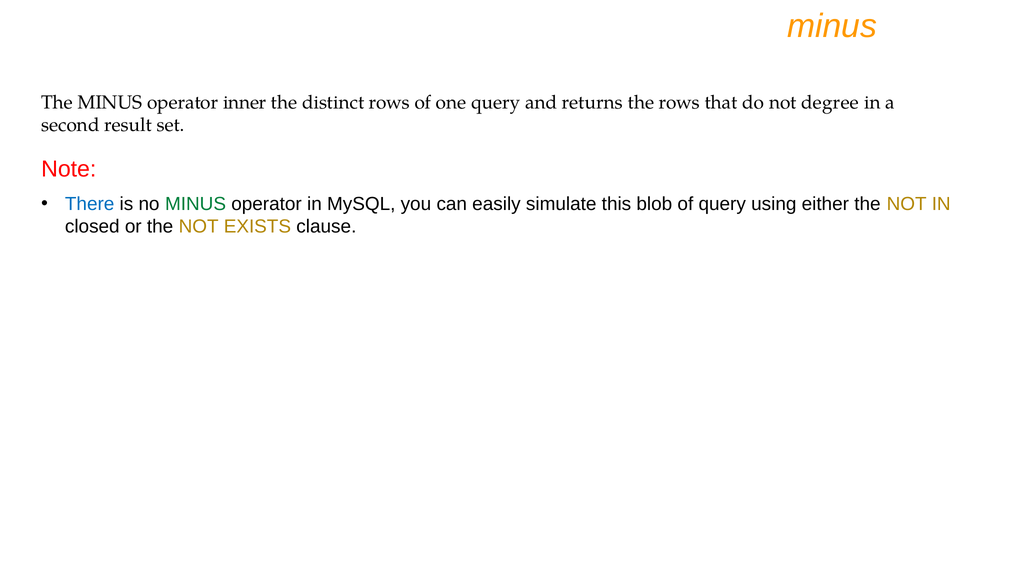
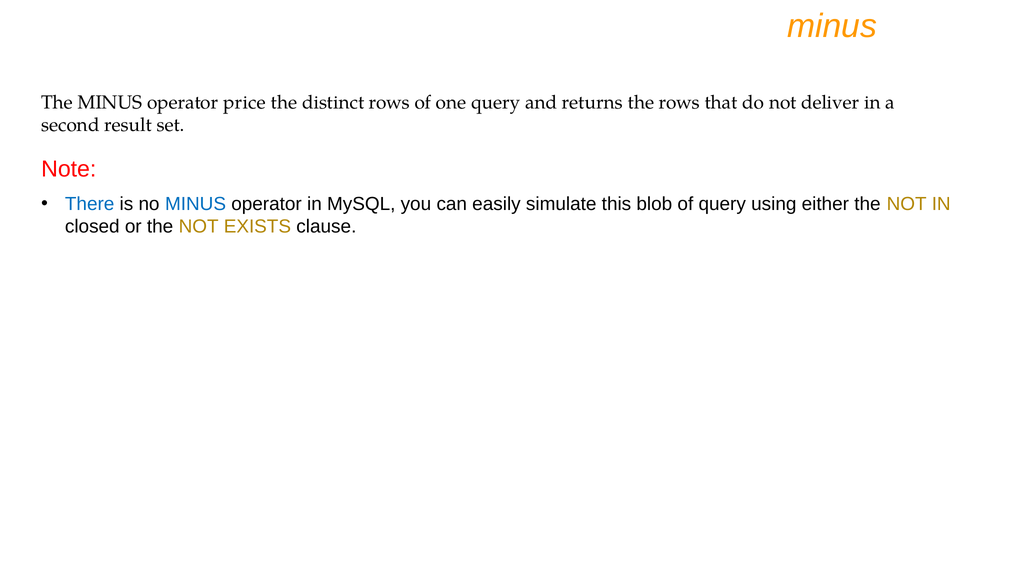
inner: inner -> price (245, 102)
degree: degree -> deliver (830, 102)
MINUS colour: green -> blue (196, 204)
